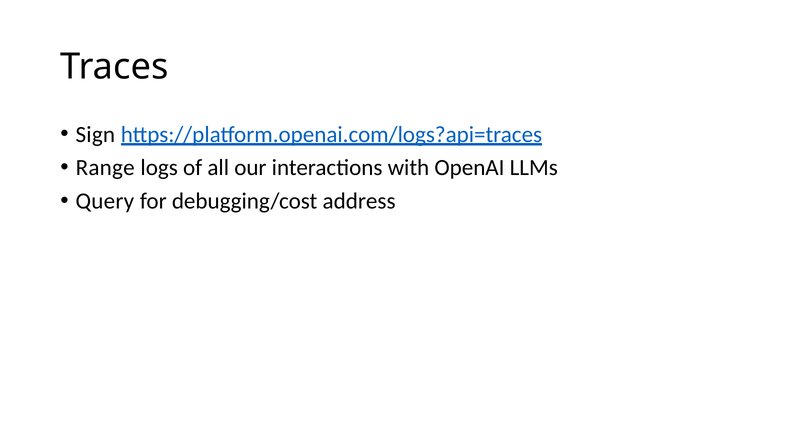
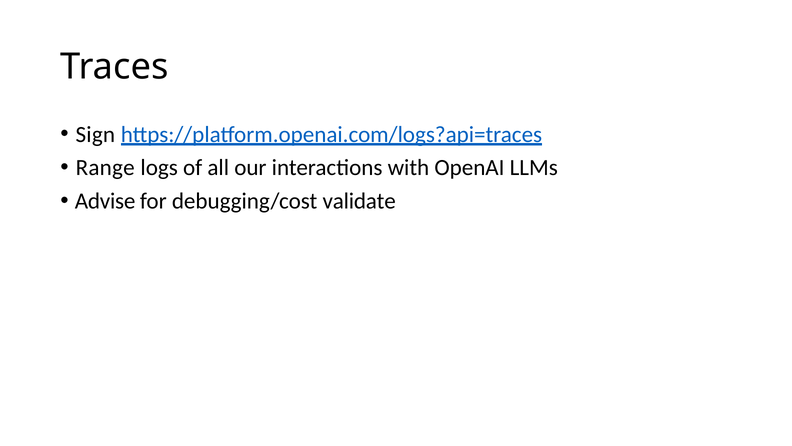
Query: Query -> Advise (105, 201)
address: address -> validate (359, 201)
